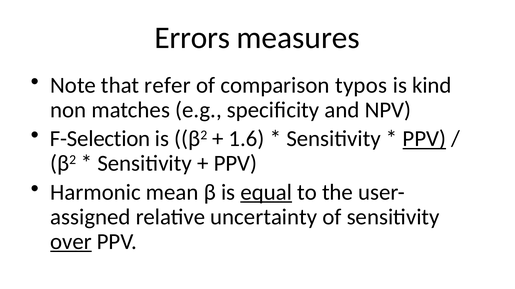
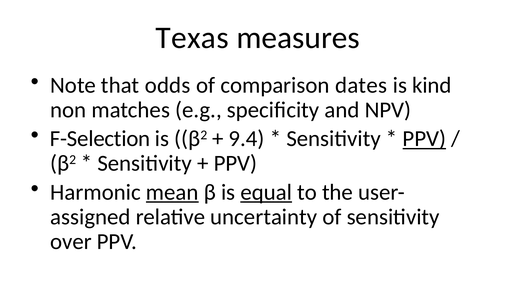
Errors: Errors -> Texas (192, 38)
refer: refer -> odds (168, 86)
typos: typos -> dates (361, 86)
1.6: 1.6 -> 9.4 (247, 139)
mean underline: none -> present (172, 193)
over underline: present -> none (71, 242)
